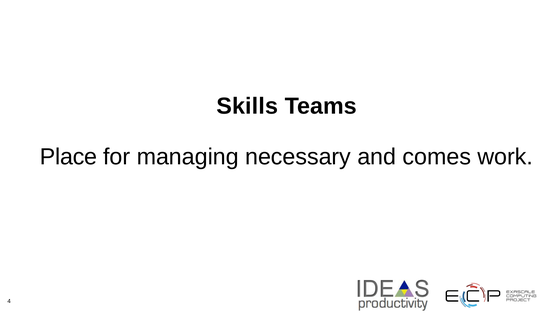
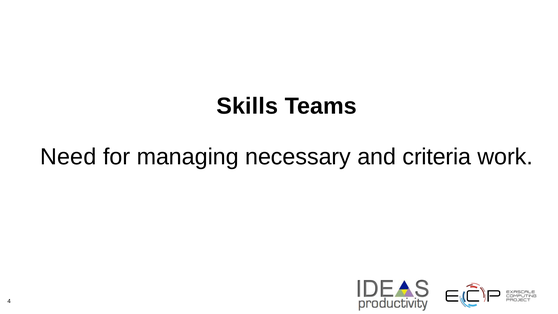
Place: Place -> Need (68, 157)
comes: comes -> criteria (437, 157)
